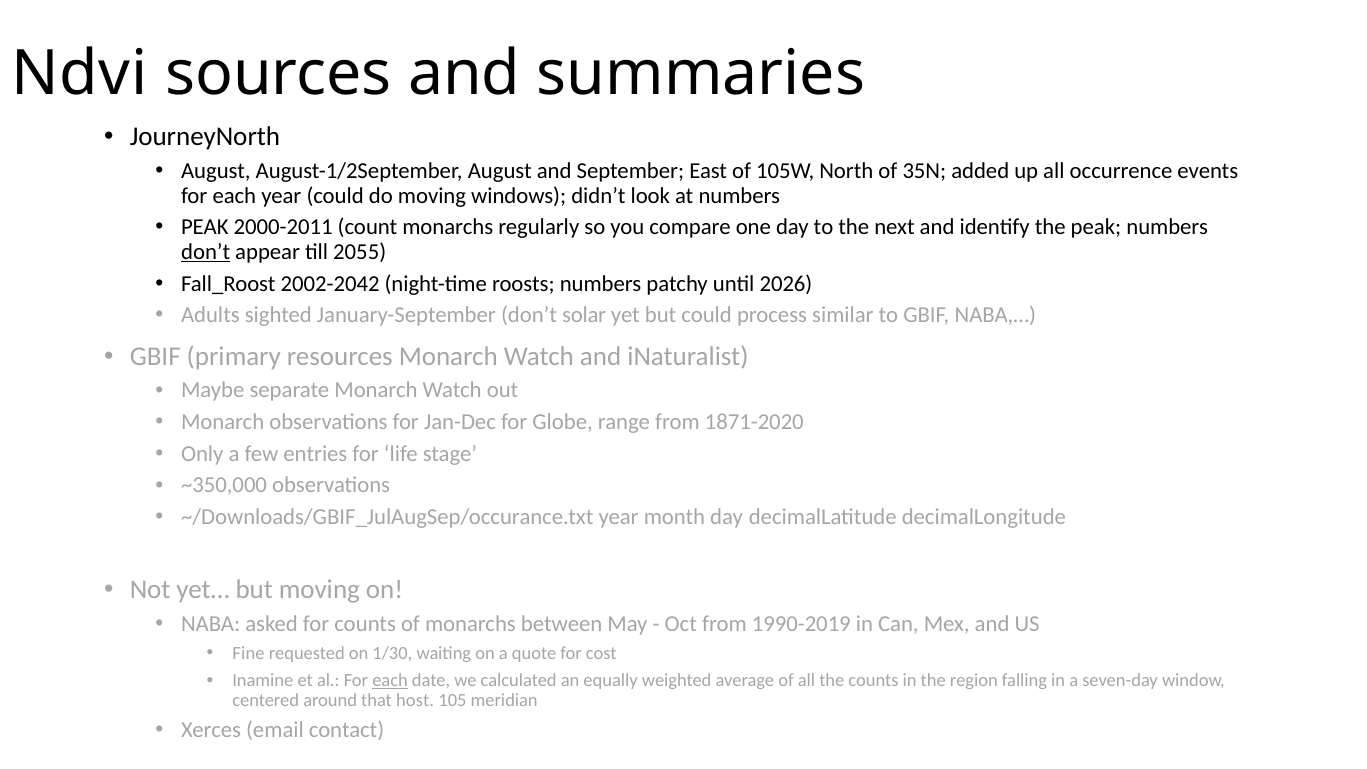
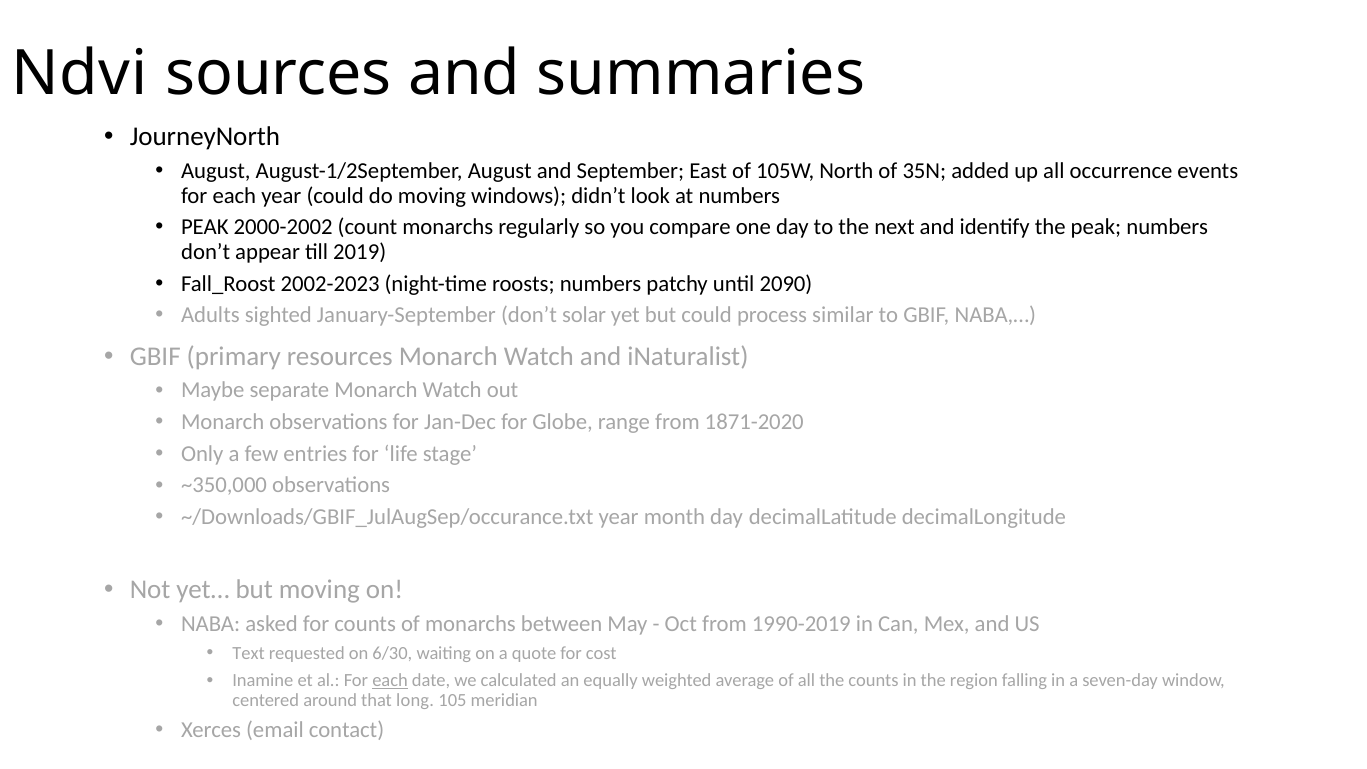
2000-2011: 2000-2011 -> 2000-2002 (283, 227)
don’t underline: present -> none (206, 252)
2055: 2055 -> 2019 (360, 252)
2002-2042: 2002-2042 -> 2002-2023 (330, 284)
2026: 2026 -> 2090 (786, 284)
Fine: Fine -> Text (249, 653)
1/30: 1/30 -> 6/30 (392, 653)
host: host -> long (415, 701)
